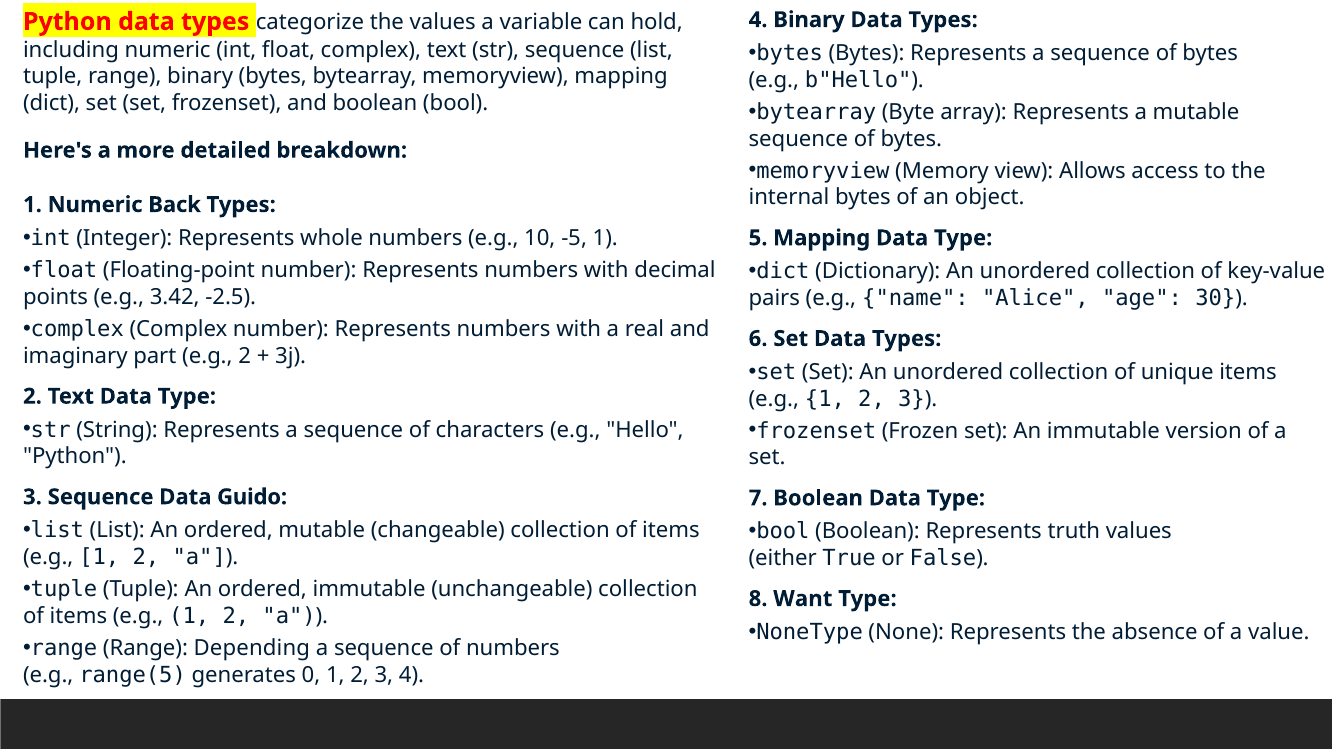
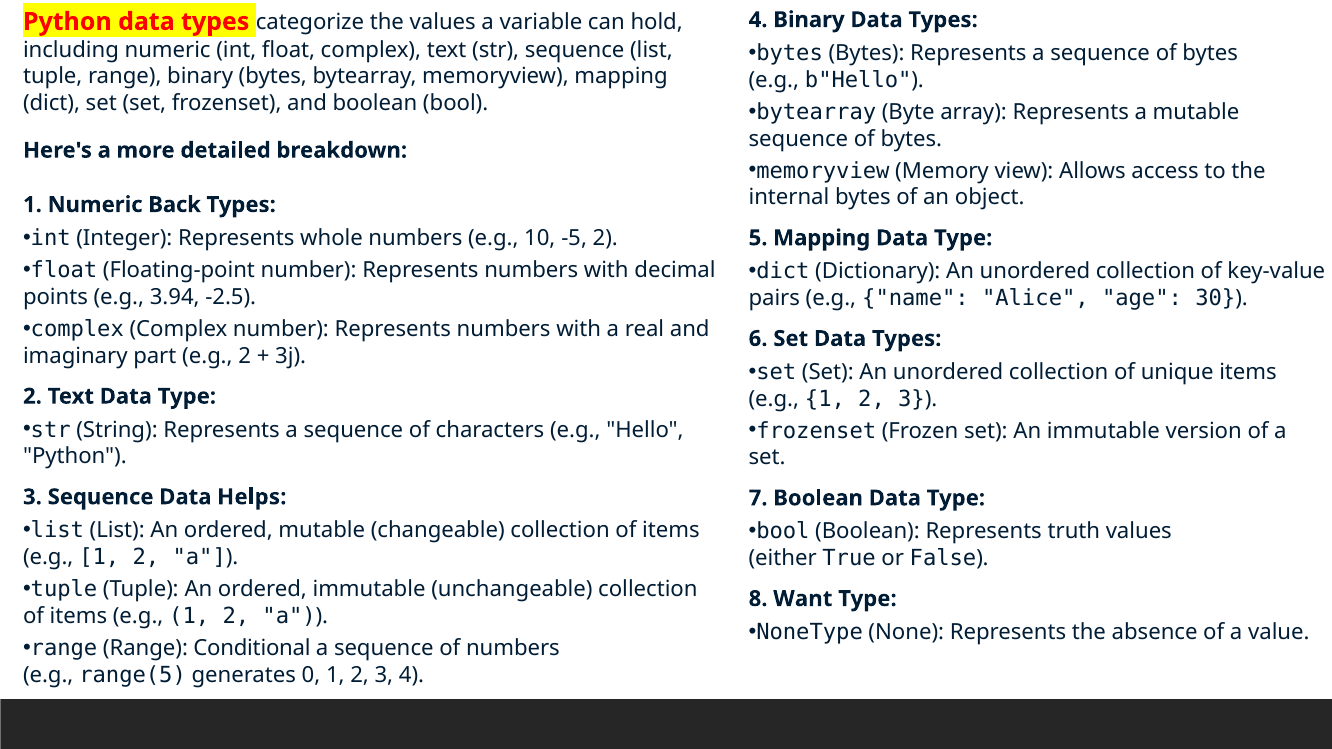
-5 1: 1 -> 2 (605, 238)
3.42: 3.42 -> 3.94 (175, 297)
Guido: Guido -> Helps (252, 497)
Depending: Depending -> Conditional (252, 648)
